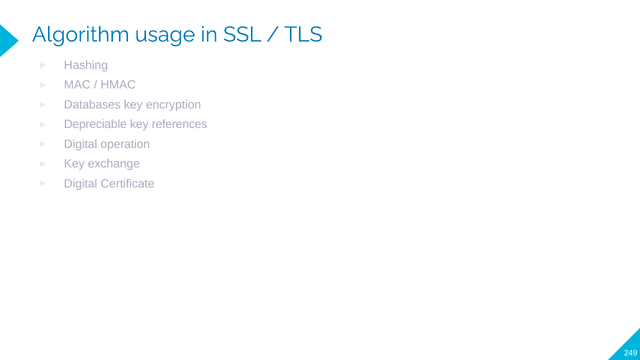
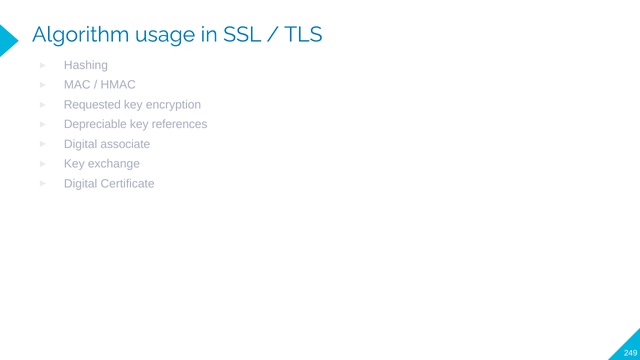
Databases: Databases -> Requested (92, 105)
operation: operation -> associate (125, 144)
